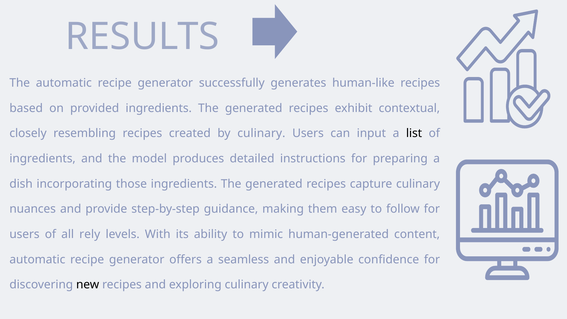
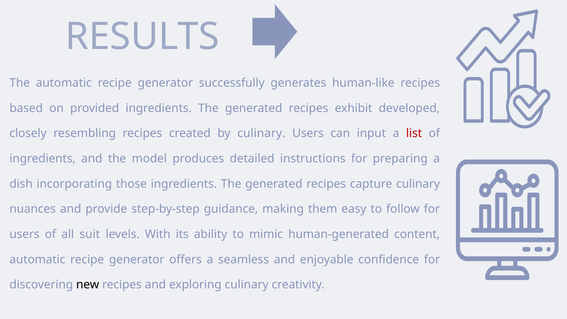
contextual: contextual -> developed (409, 108)
list colour: black -> red (414, 133)
rely: rely -> suit (90, 234)
